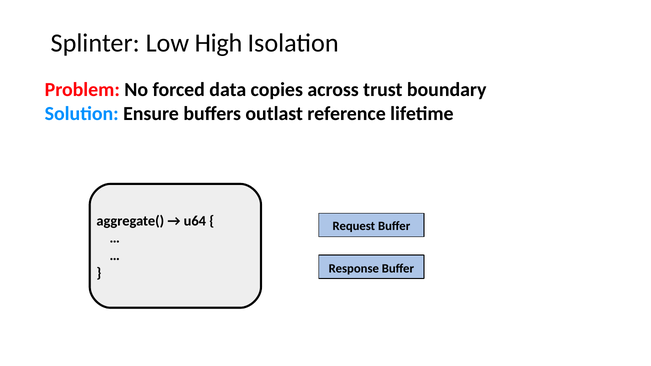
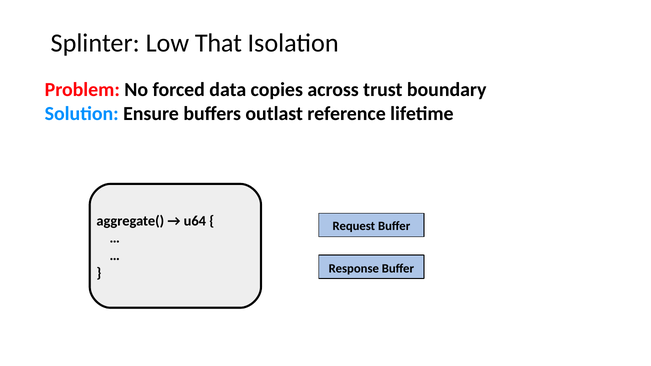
High: High -> That (218, 43)
